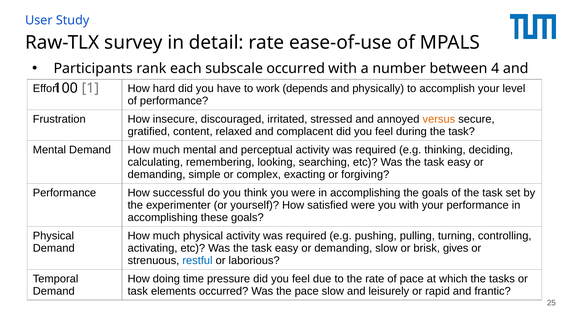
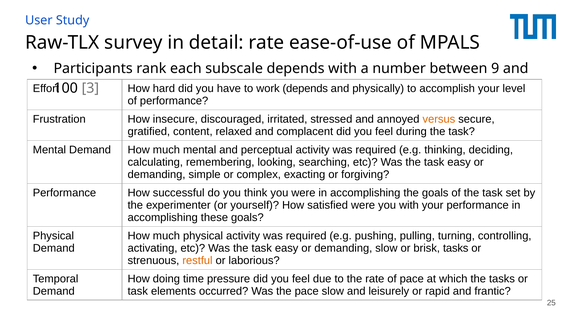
subscale occurred: occurred -> depends (296, 68)
4: 4 -> 9 (495, 68)
1: 1 -> 3 (90, 88)
brisk gives: gives -> tasks (456, 248)
restful colour: blue -> orange (197, 261)
